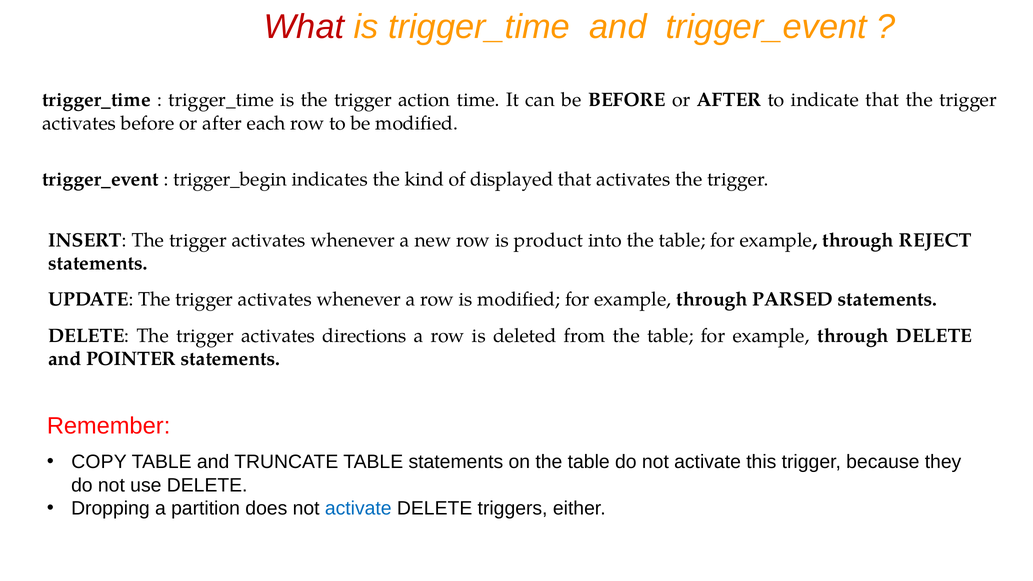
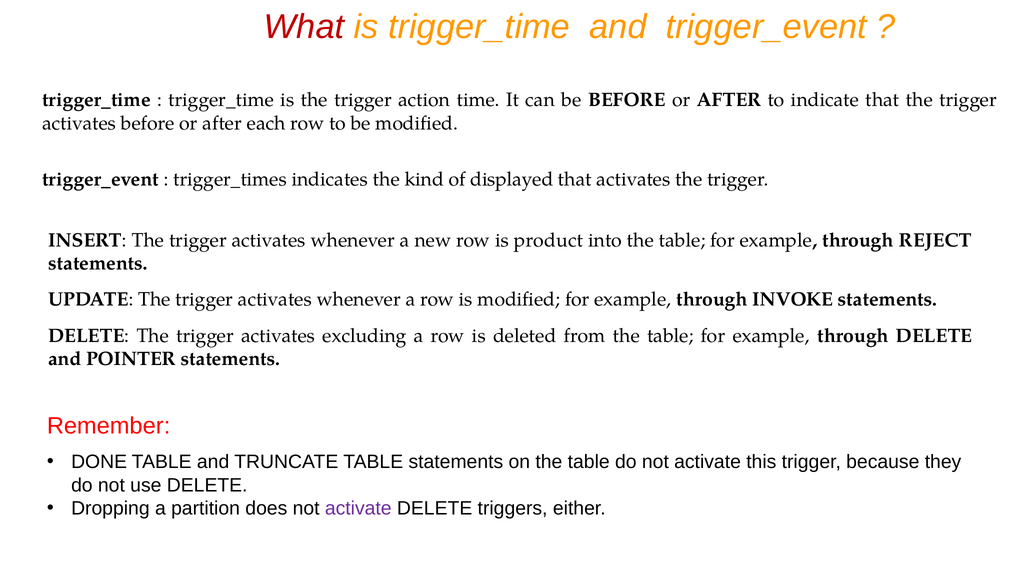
trigger_begin: trigger_begin -> trigger_times (230, 179)
PARSED: PARSED -> INVOKE (793, 300)
directions: directions -> excluding (364, 336)
COPY: COPY -> DONE (99, 462)
activate colour: blue -> purple (358, 508)
